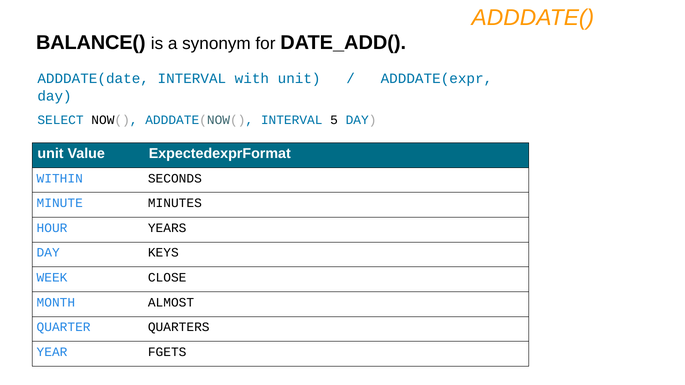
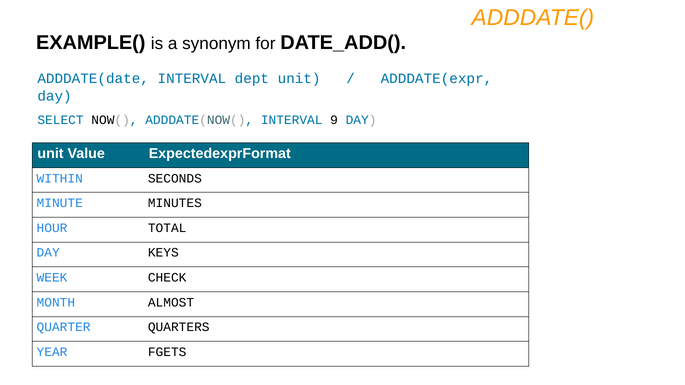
BALANCE(: BALANCE( -> EXAMPLE( (91, 43)
with: with -> dept (252, 79)
5: 5 -> 9 (334, 120)
YEARS: YEARS -> TOTAL (167, 228)
CLOSE: CLOSE -> CHECK (167, 278)
